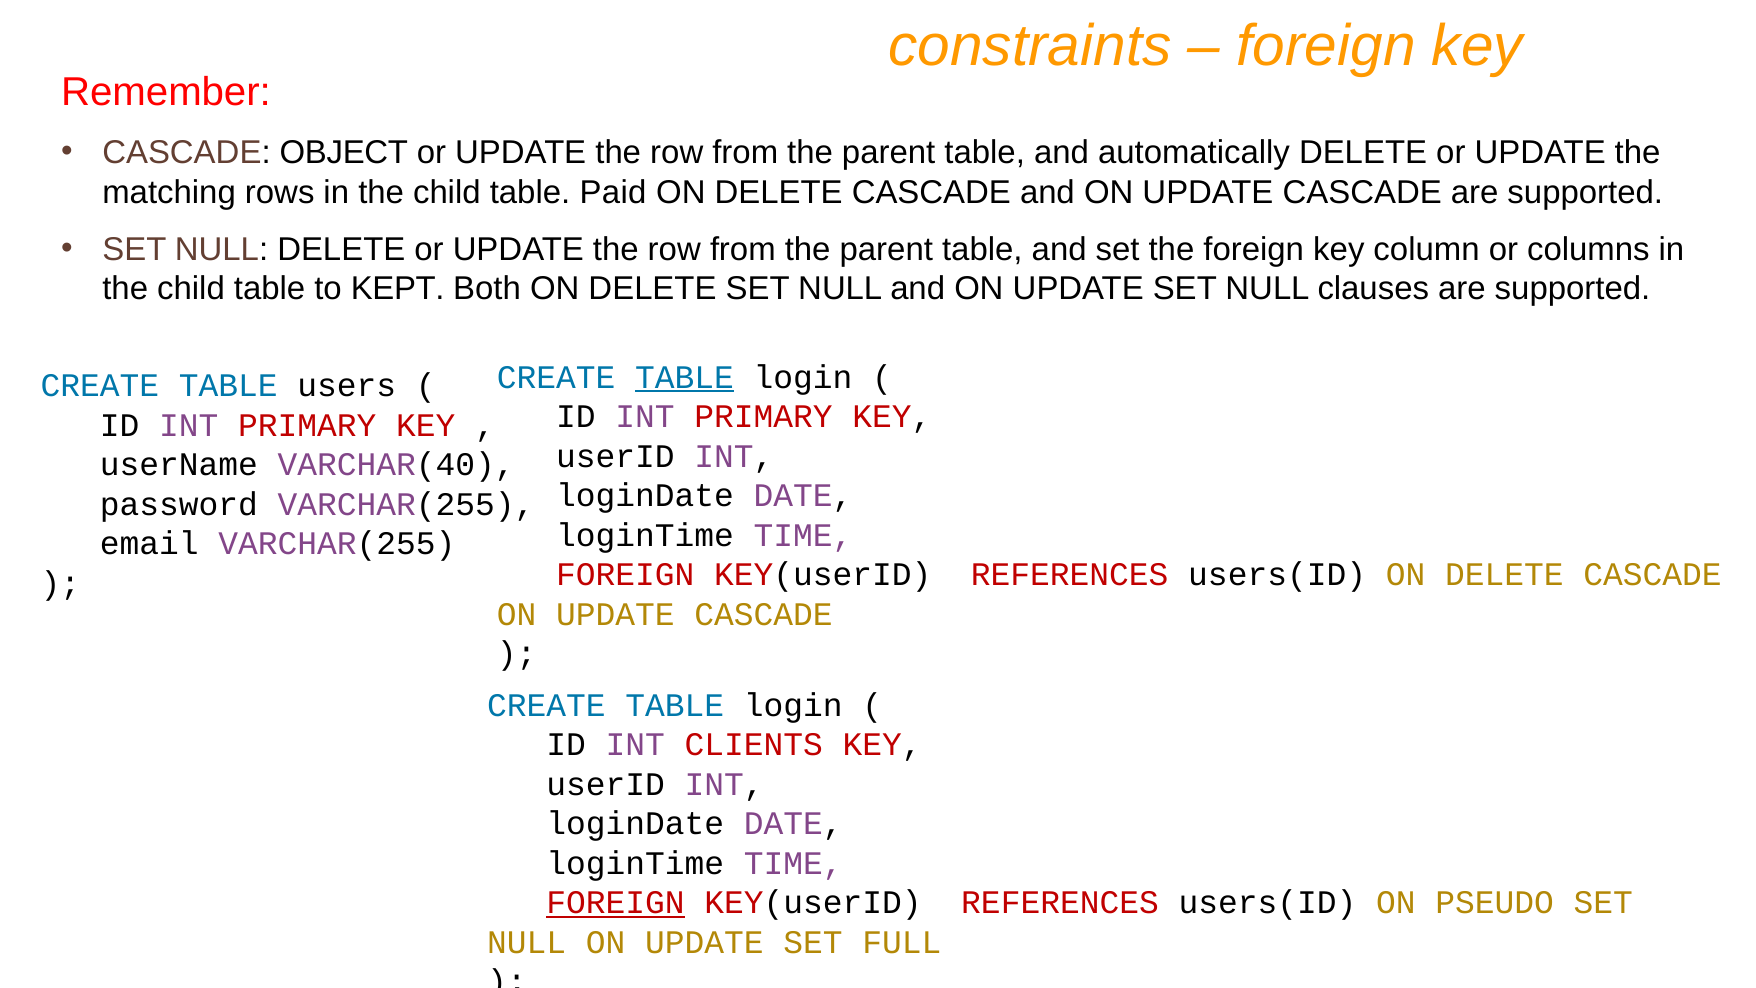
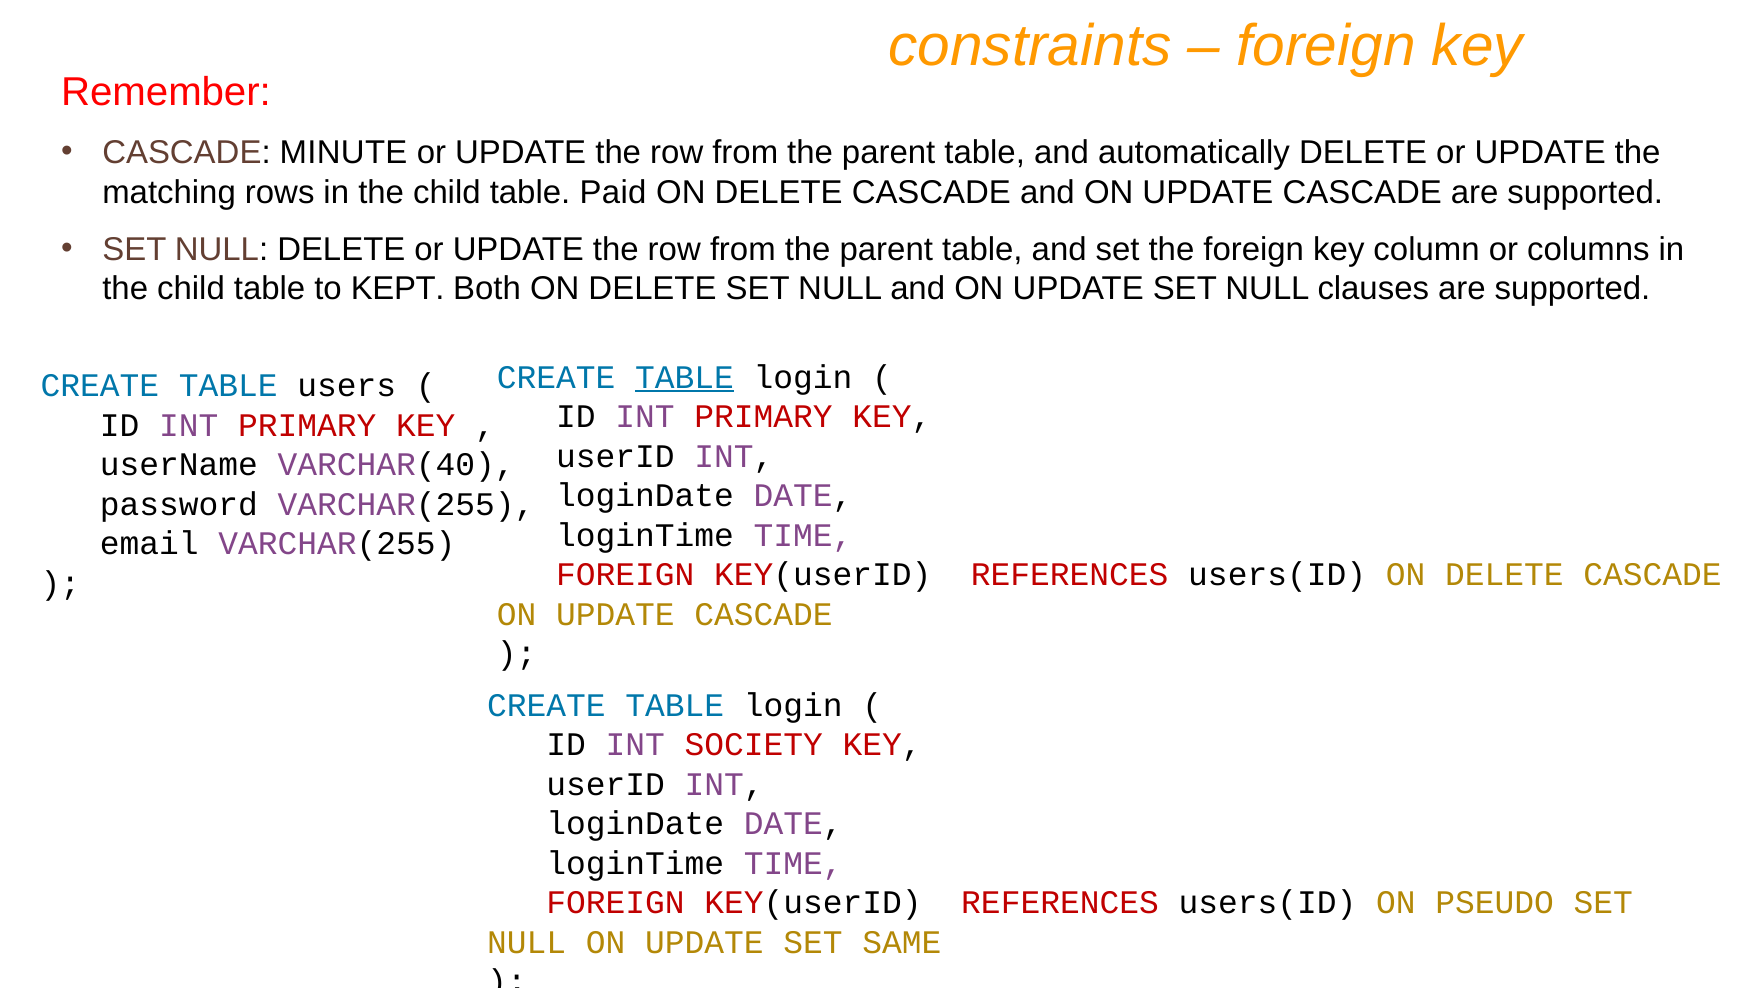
OBJECT: OBJECT -> MINUTE (344, 153)
CLIENTS: CLIENTS -> SOCIETY (754, 745)
FOREIGN underline: present -> none (616, 903)
FULL: FULL -> SAME (902, 942)
